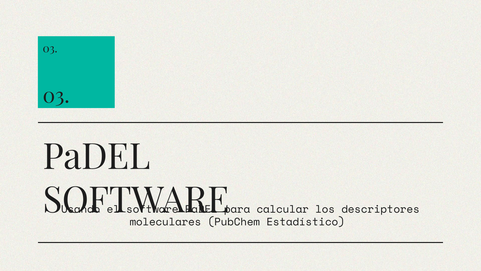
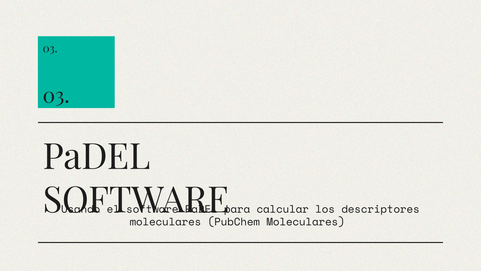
PubChem Estadístico: Estadístico -> Moleculares (306, 222)
